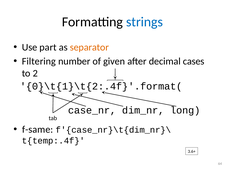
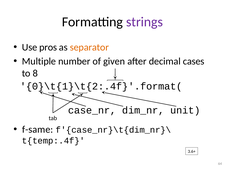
strings colour: blue -> purple (144, 22)
part: part -> pros (48, 47)
Filtering: Filtering -> Multiple (39, 61)
2: 2 -> 8 (35, 73)
long: long -> unit (185, 110)
